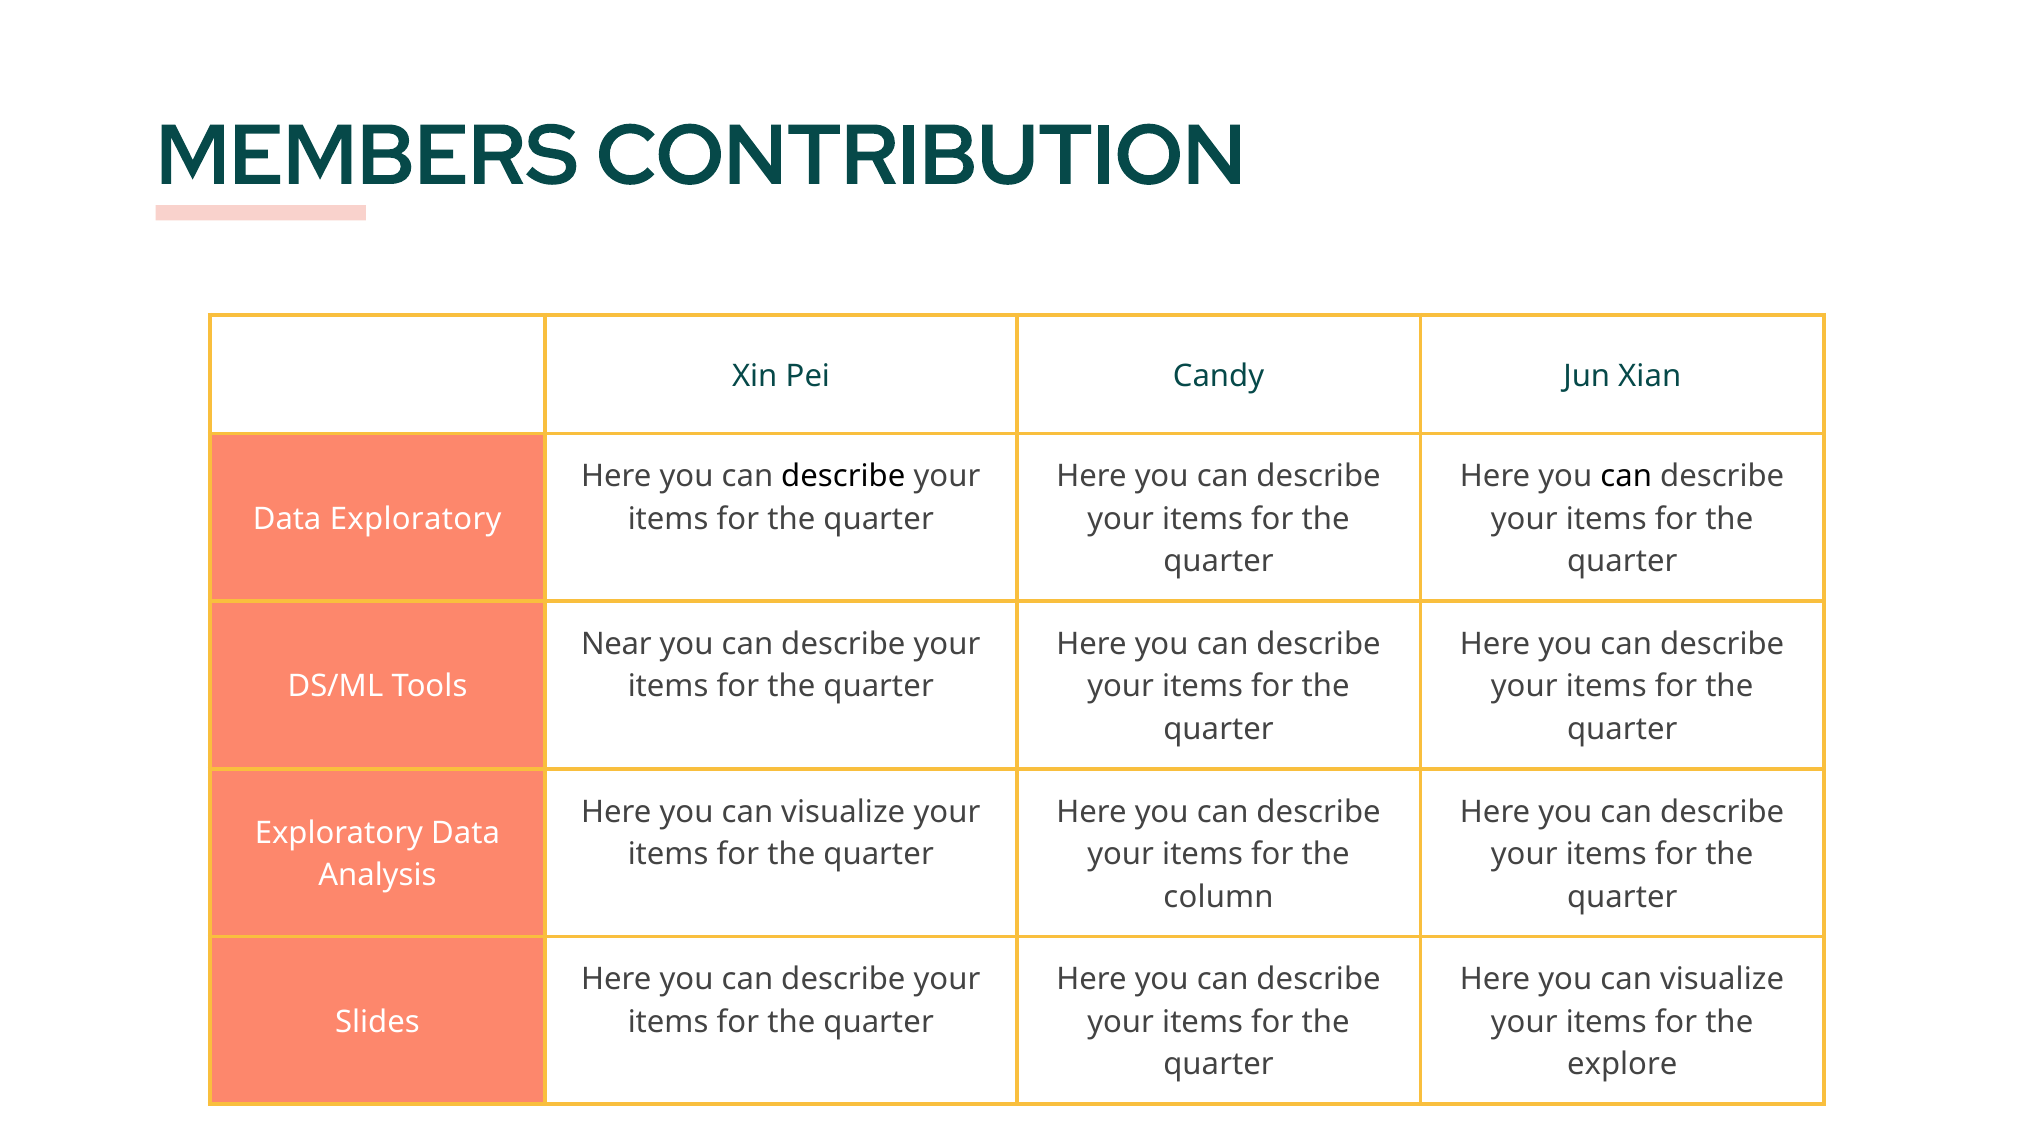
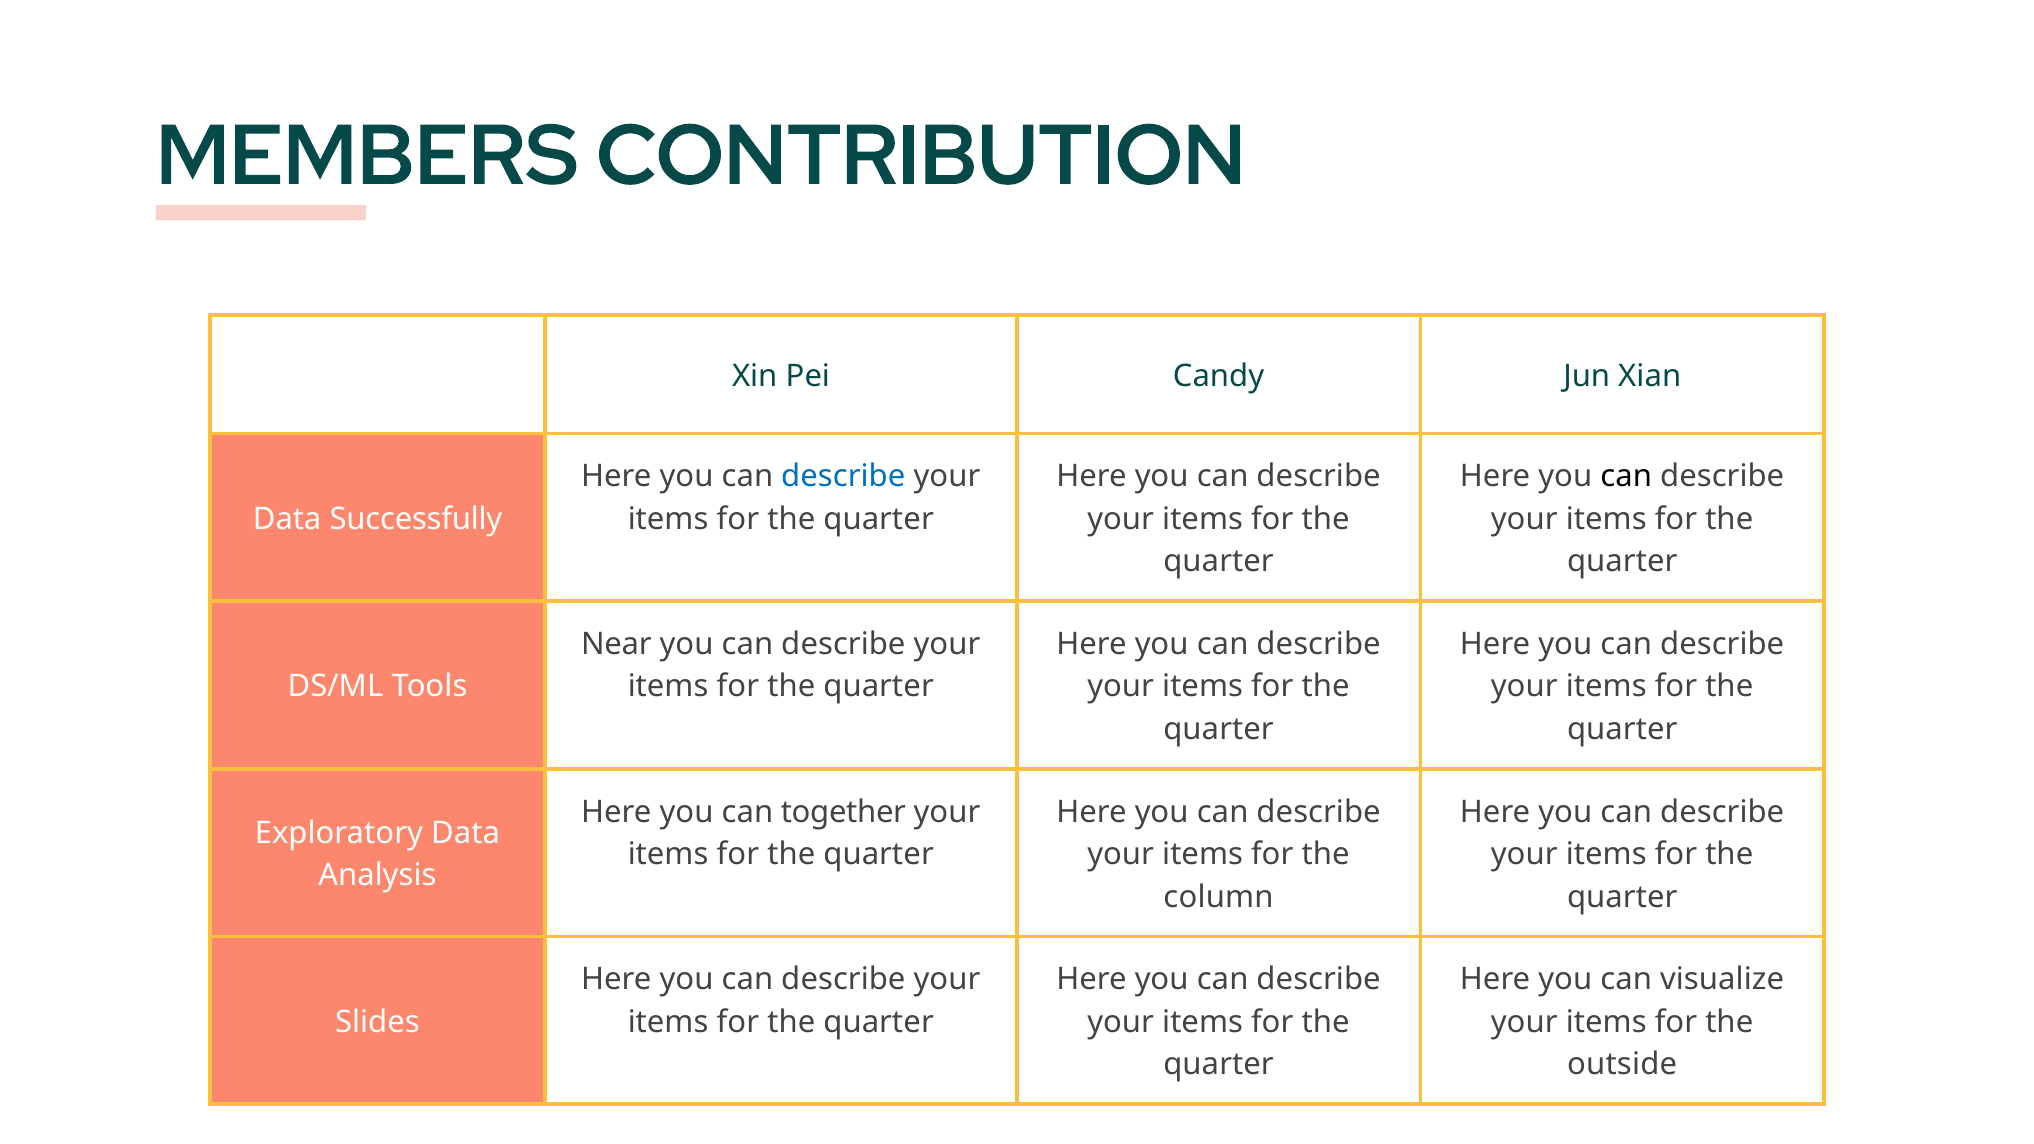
describe colour: black -> blue (843, 477)
Data Exploratory: Exploratory -> Successfully (416, 519)
visualize: visualize -> together (843, 812)
explore: explore -> outside (1622, 1065)
